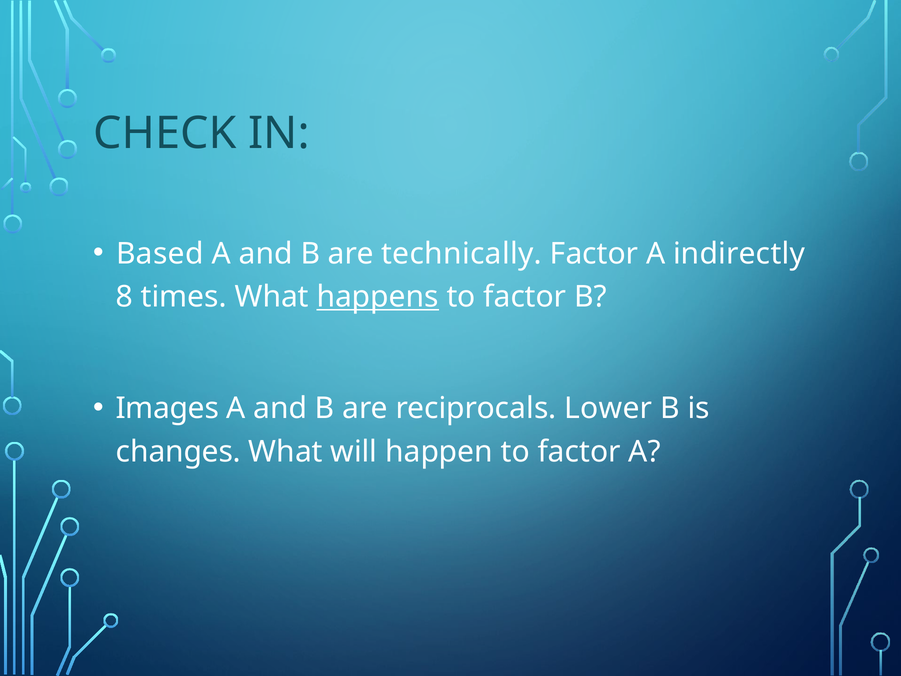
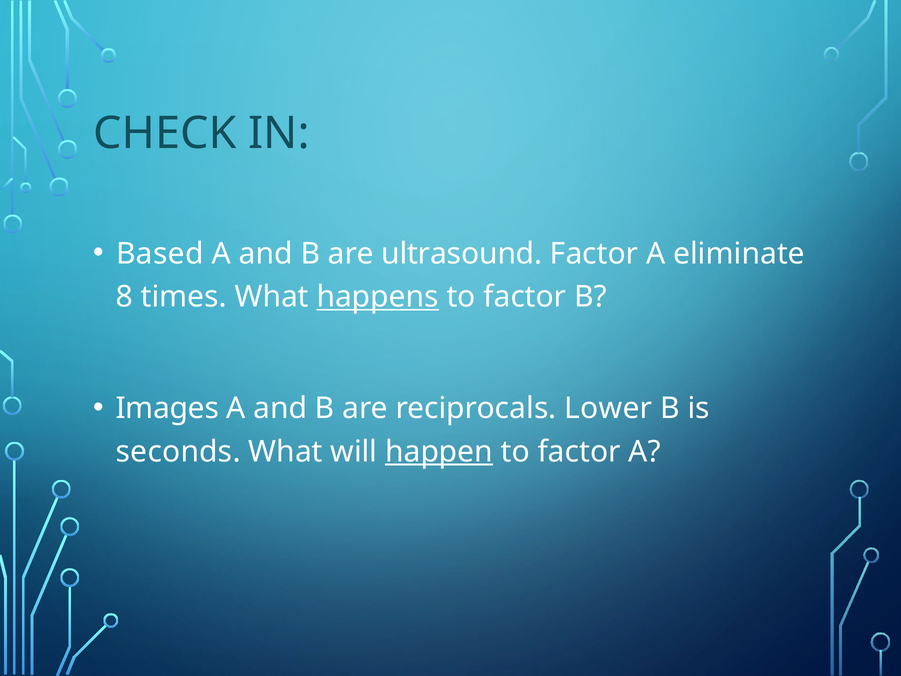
technically: technically -> ultrasound (462, 254)
indirectly: indirectly -> eliminate (739, 254)
changes: changes -> seconds (178, 452)
happen underline: none -> present (439, 452)
